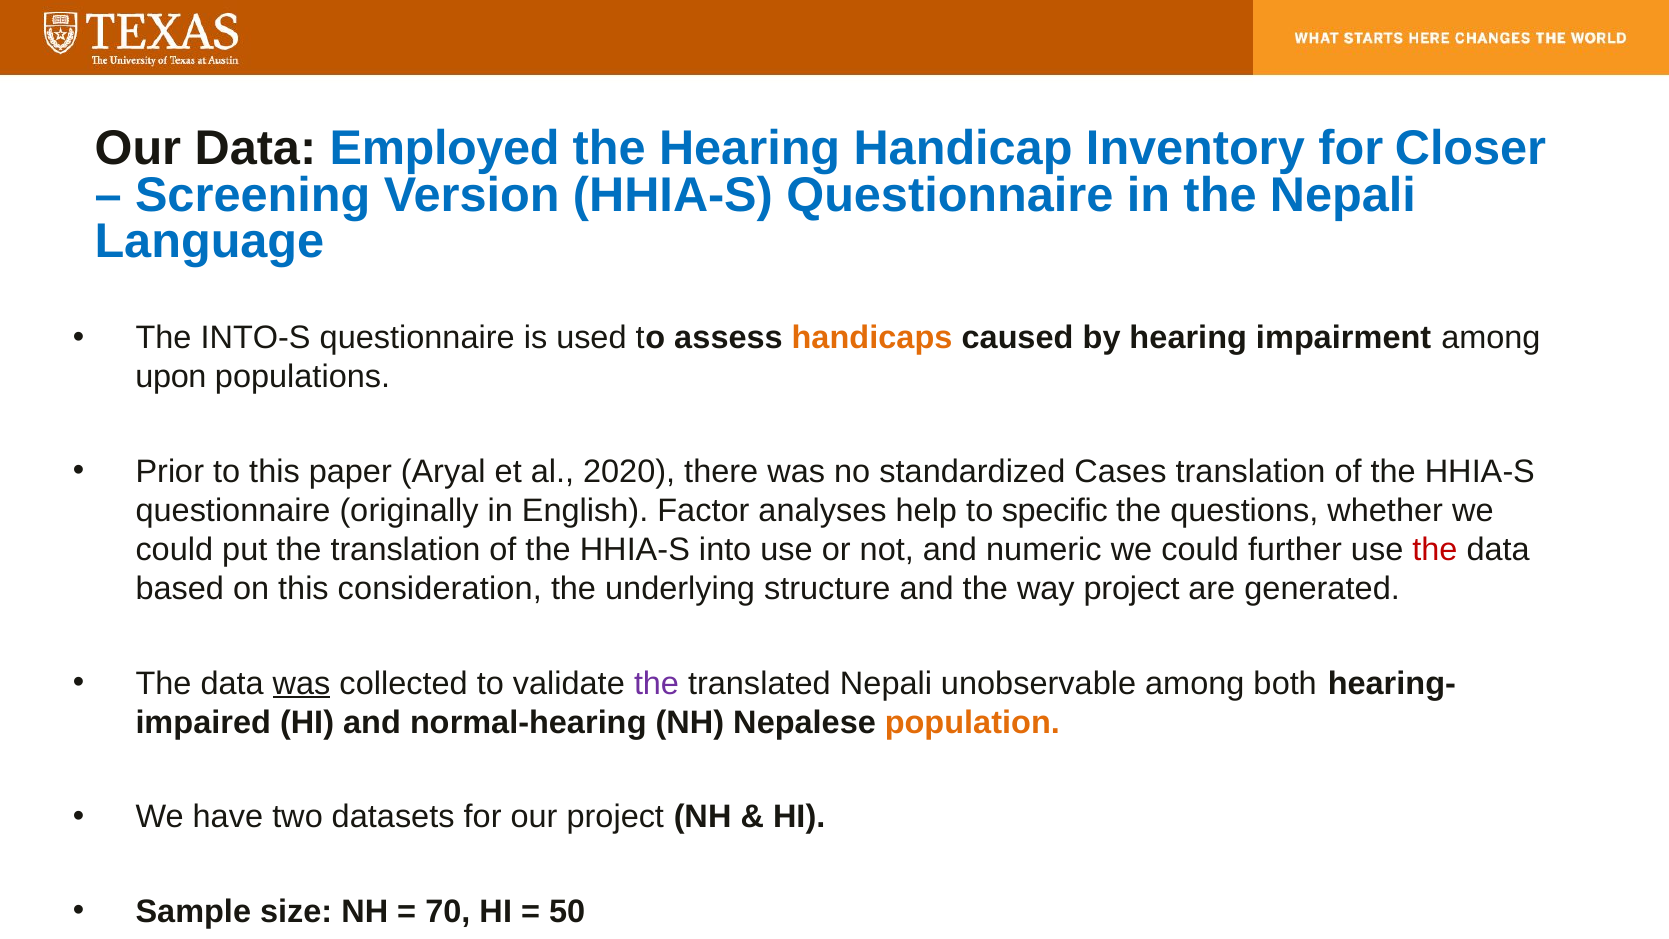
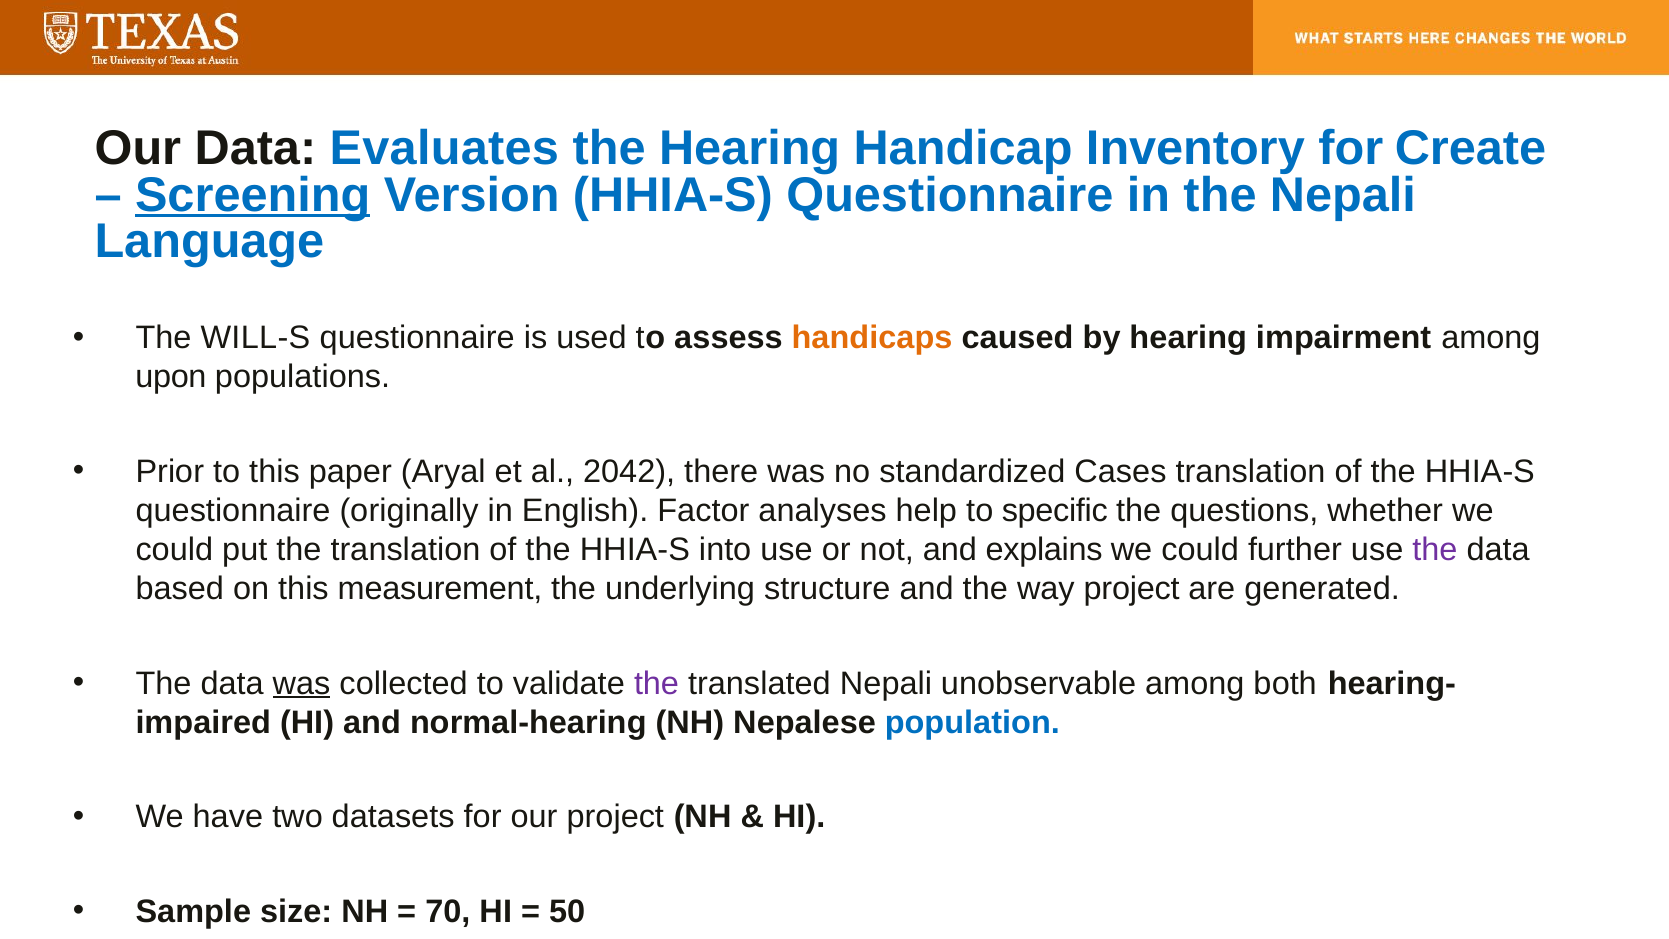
Employed: Employed -> Evaluates (444, 148)
Closer: Closer -> Create (1471, 148)
Screening underline: none -> present (253, 195)
INTO-S: INTO-S -> WILL-S (255, 338)
2020: 2020 -> 2042 (629, 472)
numeric: numeric -> explains (1044, 550)
the colour: red -> purple (1435, 550)
consideration: consideration -> measurement (440, 589)
population colour: orange -> blue (972, 722)
